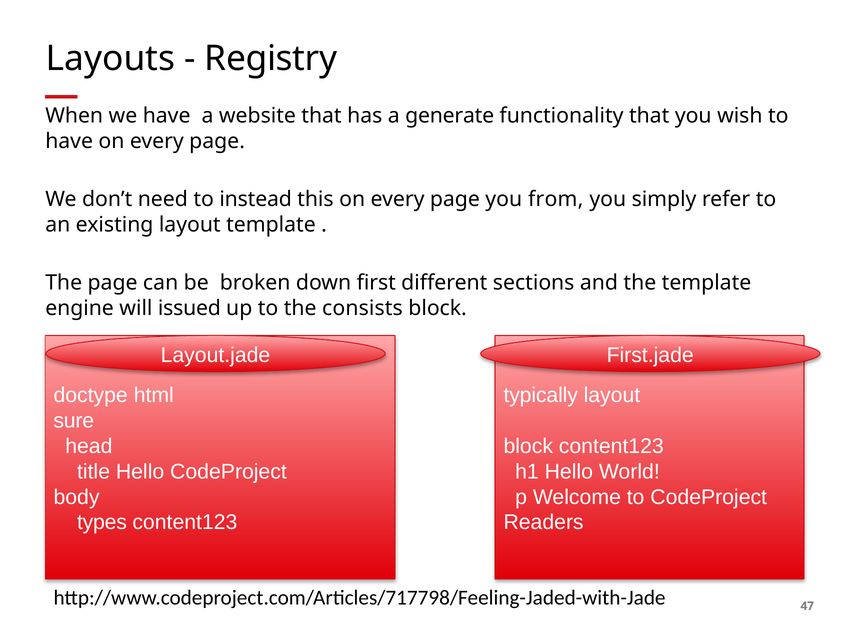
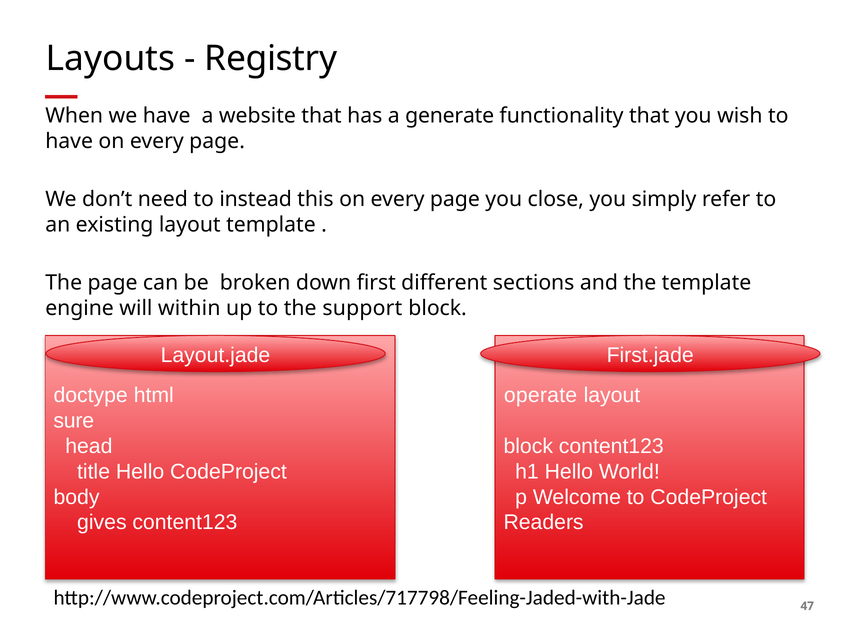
from: from -> close (556, 199)
issued: issued -> within (189, 308)
consists: consists -> support (362, 308)
typically: typically -> operate (541, 395)
types: types -> gives (102, 522)
